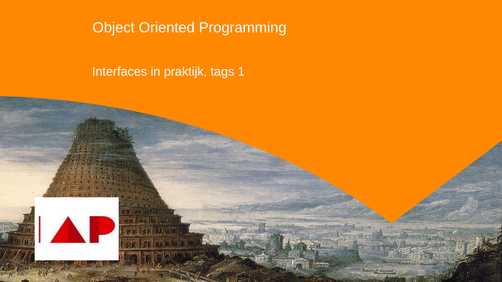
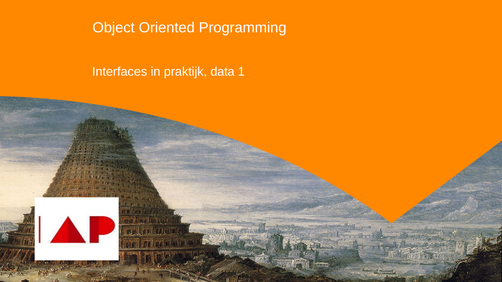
tags: tags -> data (222, 72)
